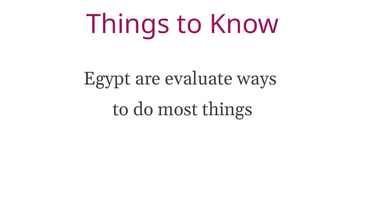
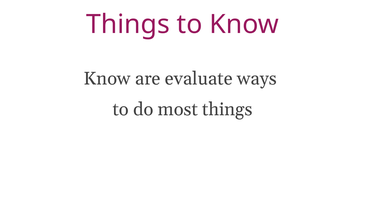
Egypt: Egypt -> Know (107, 79)
